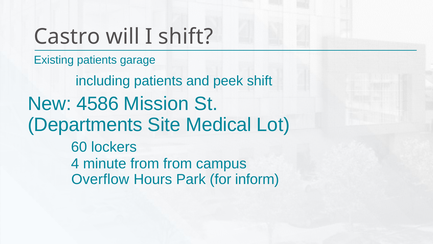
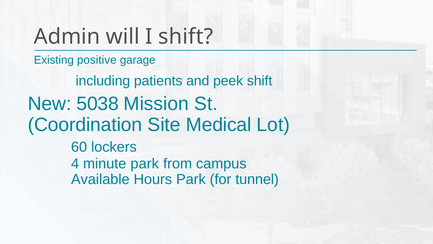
Castro: Castro -> Admin (67, 37)
Existing patients: patients -> positive (97, 60)
4586: 4586 -> 5038 (98, 104)
Departments: Departments -> Coordination (85, 125)
minute from: from -> park (145, 164)
Overflow: Overflow -> Available (100, 179)
inform: inform -> tunnel (257, 179)
